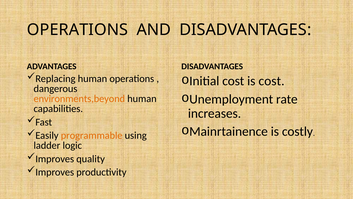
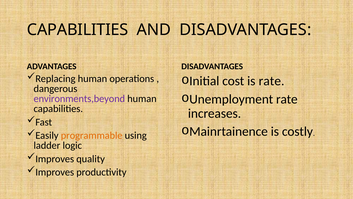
OPERATIONS: OPERATIONS -> CAPABILITIES (78, 30)
is cost: cost -> rate (272, 81)
environments,beyond colour: orange -> purple (79, 99)
